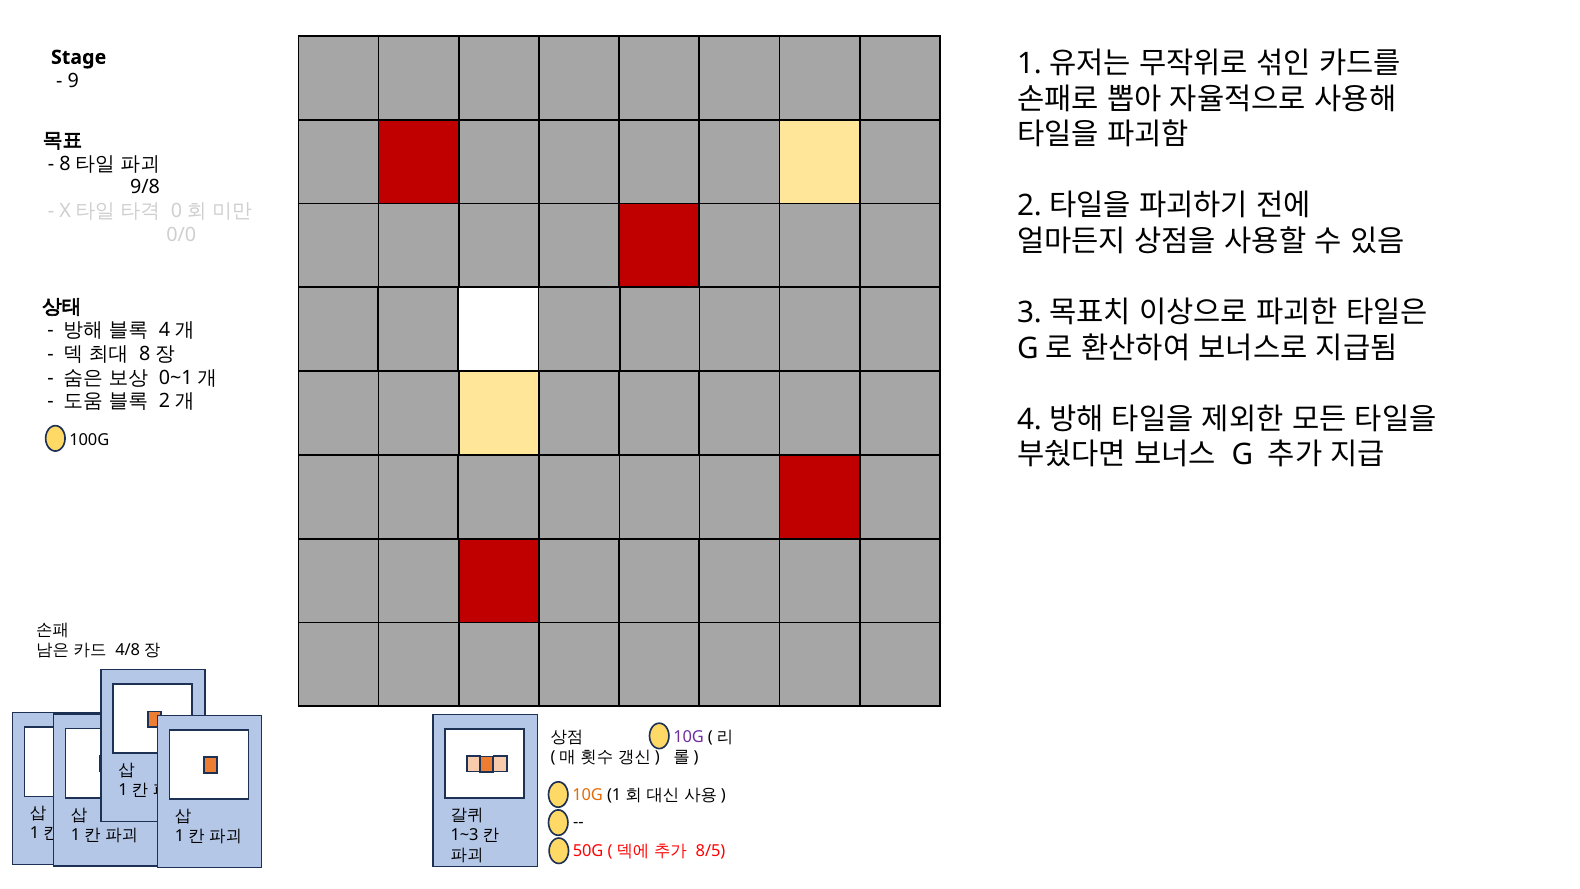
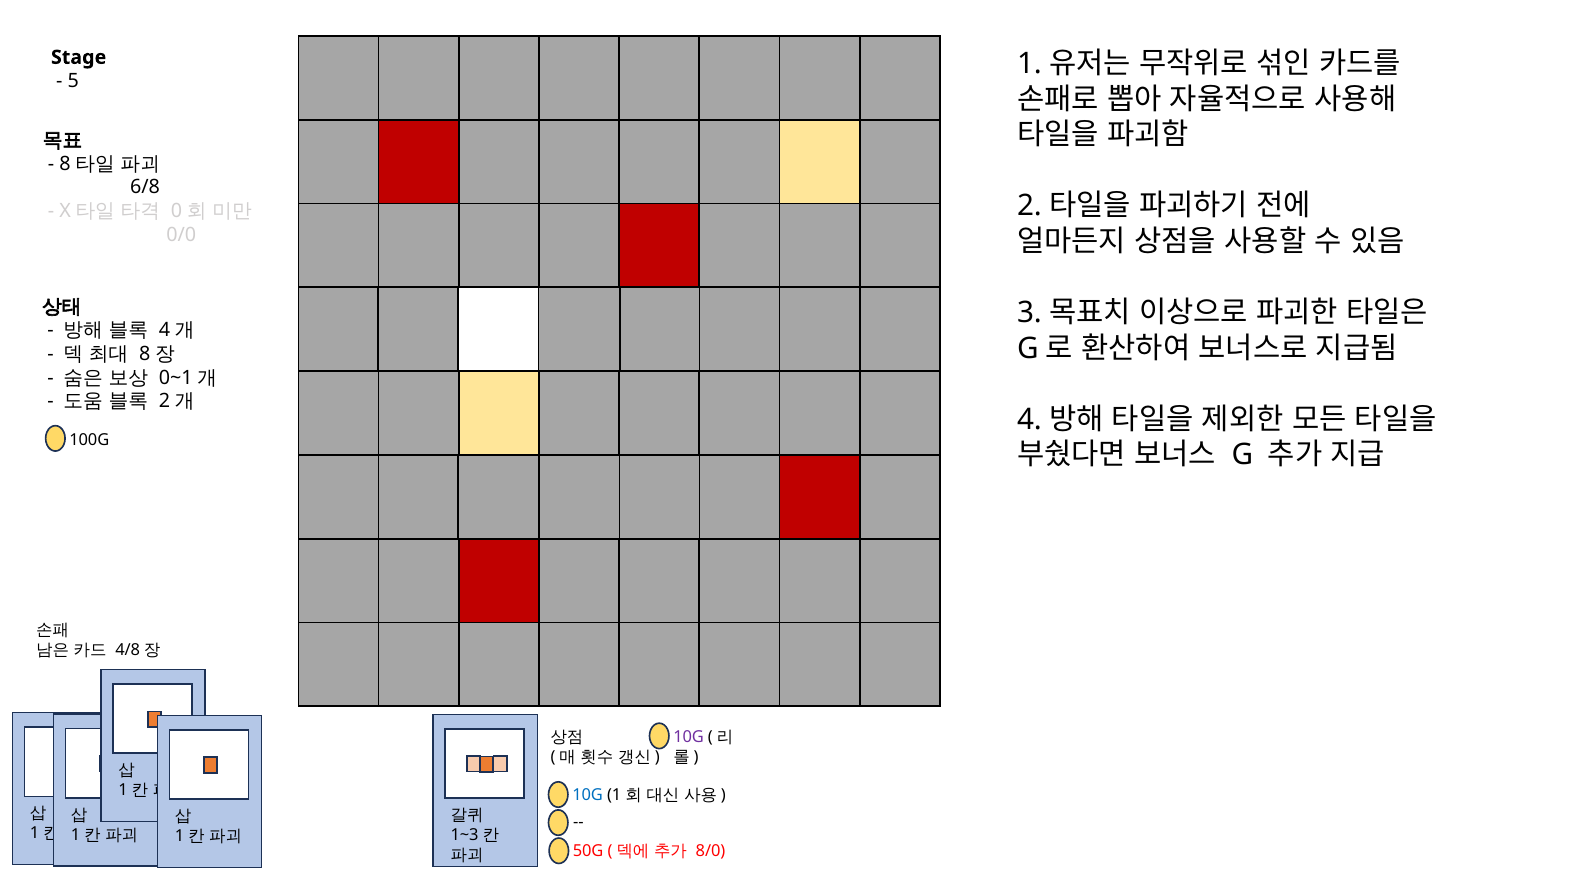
9: 9 -> 5 (73, 81)
9/8: 9/8 -> 6/8 (145, 187)
10G colour: orange -> blue (588, 795)
8/5: 8/5 -> 8/0 (711, 851)
